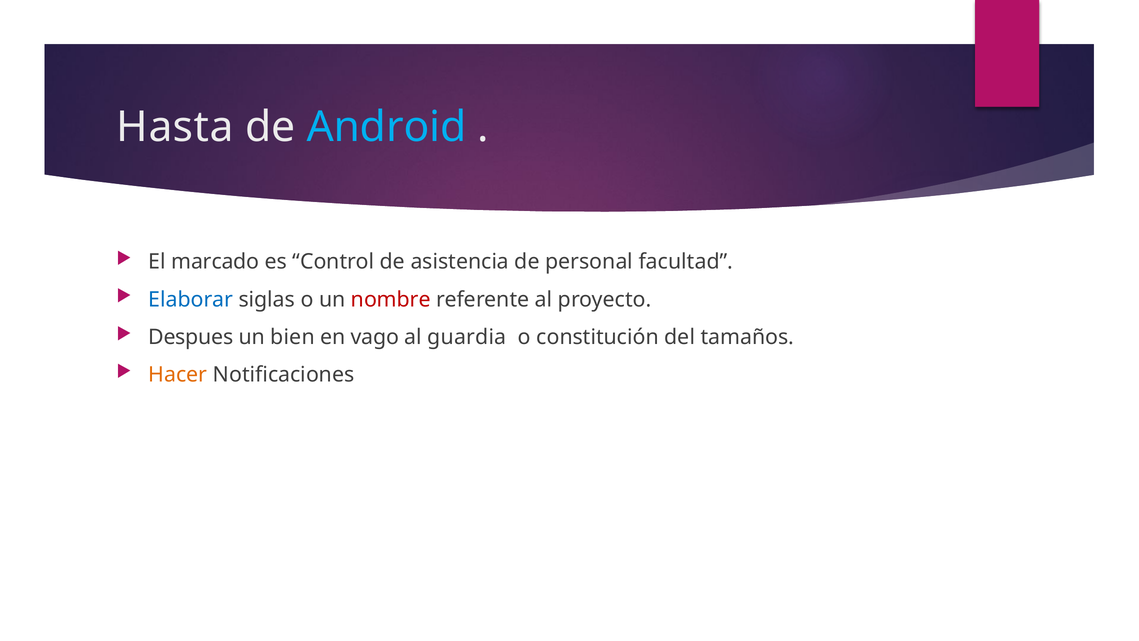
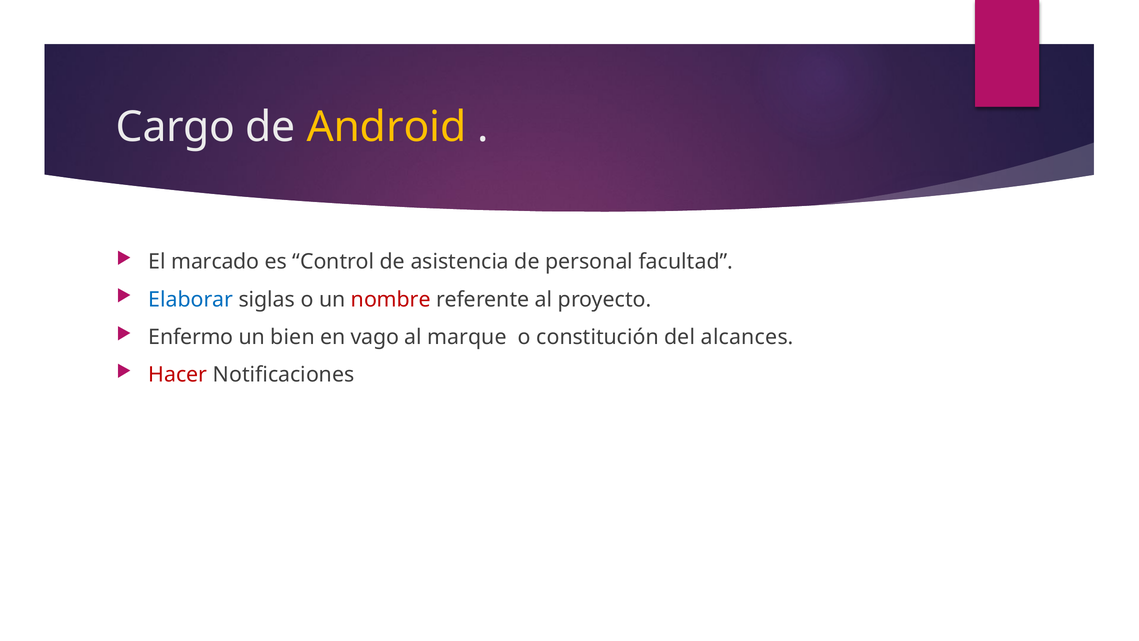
Hasta: Hasta -> Cargo (175, 127)
Android colour: light blue -> yellow (387, 127)
Despues: Despues -> Enfermo (191, 337)
guardia: guardia -> marque (467, 337)
tamaños: tamaños -> alcances (747, 337)
Hacer colour: orange -> red (178, 374)
